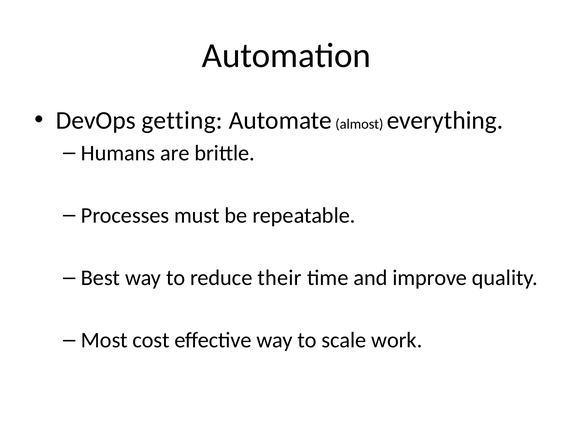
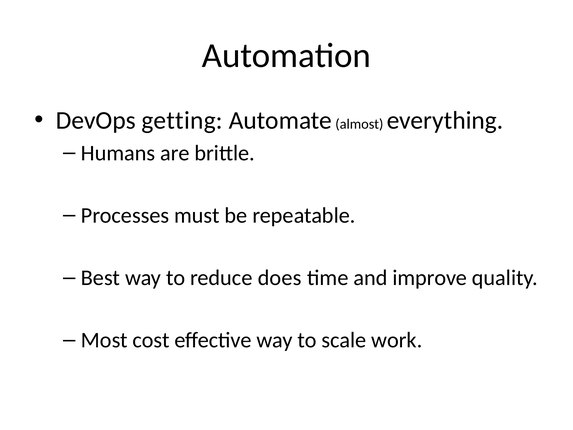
their: their -> does (280, 278)
